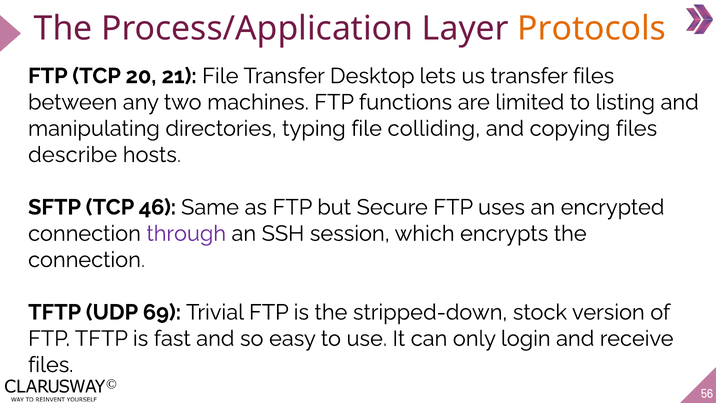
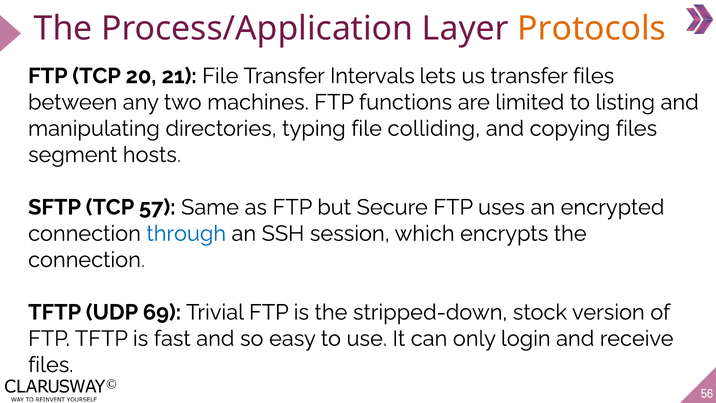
Desktop: Desktop -> Intervals (372, 76)
describe: describe -> segment (73, 155)
46: 46 -> 57 (157, 207)
through colour: purple -> blue (186, 233)
